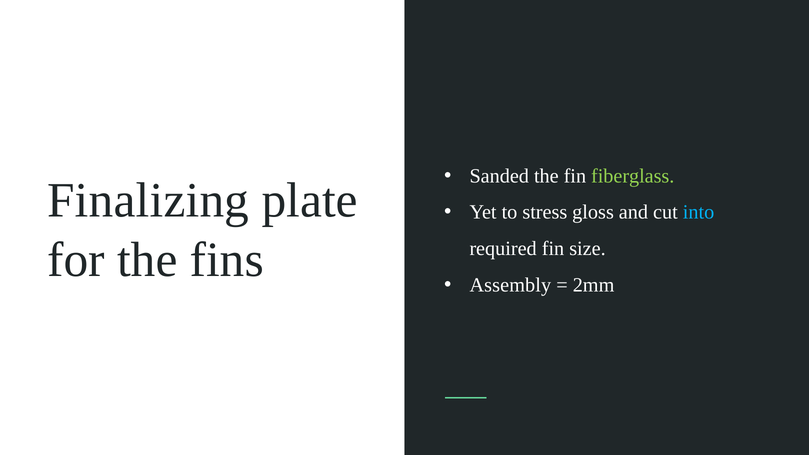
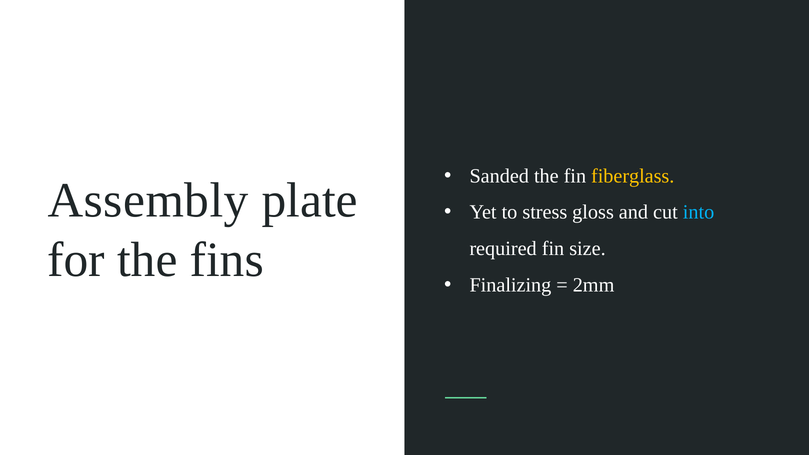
fiberglass colour: light green -> yellow (633, 176)
Finalizing: Finalizing -> Assembly (148, 201)
Assembly: Assembly -> Finalizing (510, 285)
